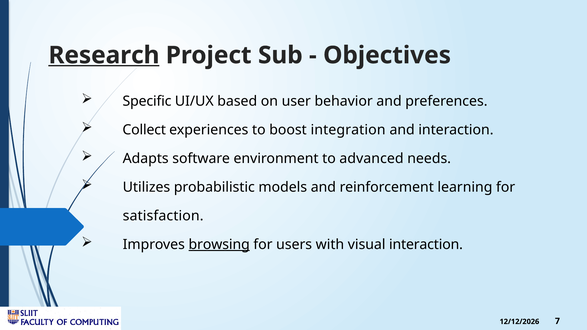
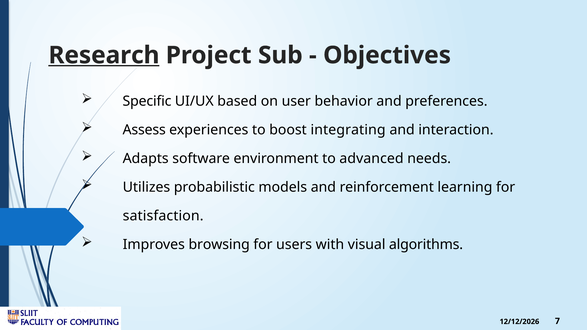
Collect: Collect -> Assess (144, 130)
integration: integration -> integrating (348, 130)
browsing underline: present -> none (219, 245)
visual interaction: interaction -> algorithms (426, 245)
